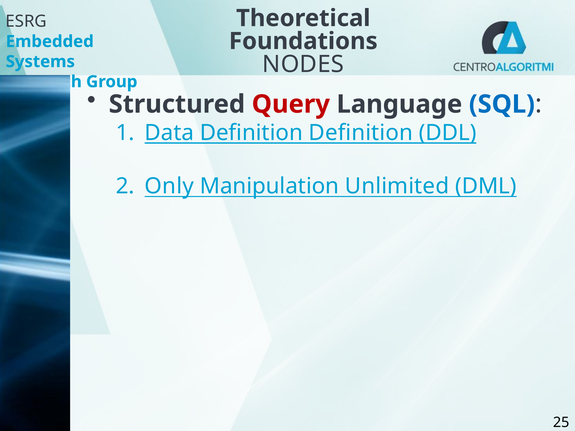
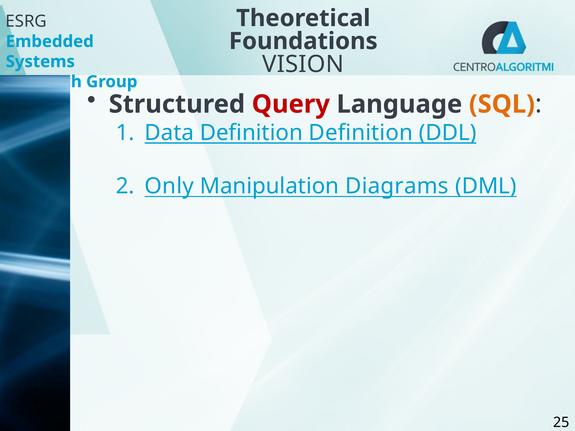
NODES: NODES -> VISION (303, 64)
SQL colour: blue -> orange (502, 104)
Unlimited: Unlimited -> Diagrams (397, 186)
